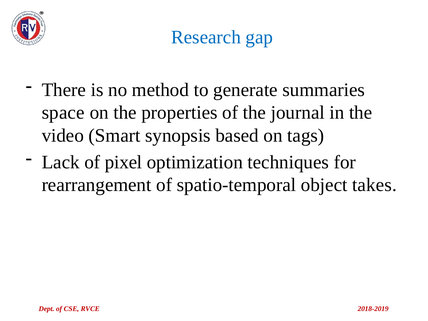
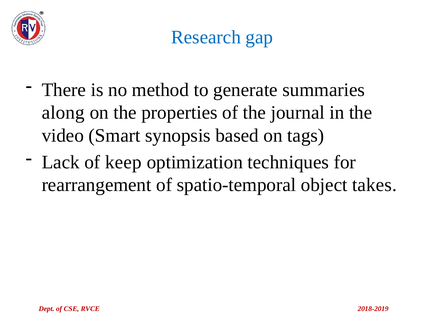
space: space -> along (63, 113)
pixel: pixel -> keep (123, 162)
